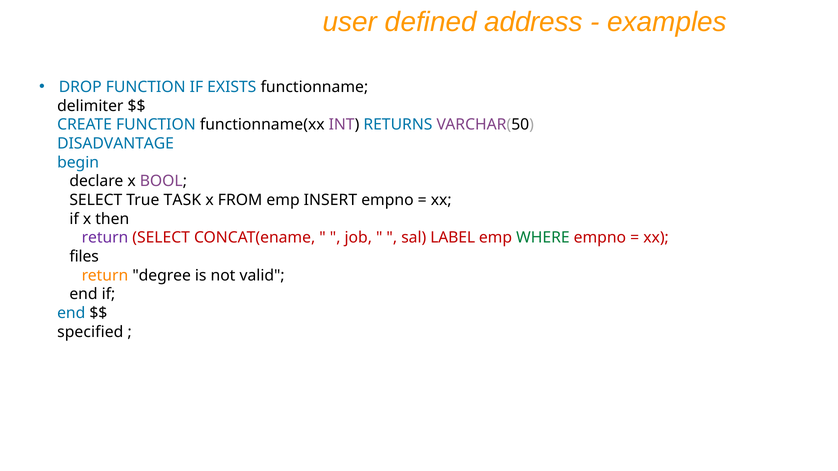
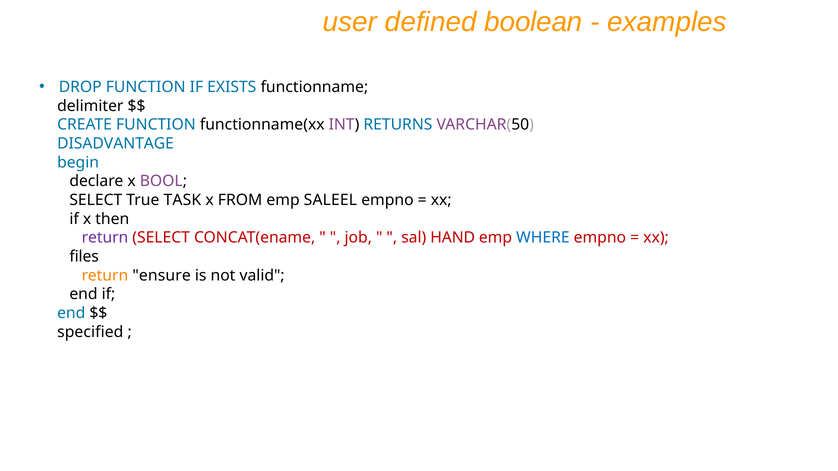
address: address -> boolean (533, 22)
INSERT: INSERT -> SALEEL (330, 200)
LABEL: LABEL -> HAND (453, 238)
WHERE colour: green -> blue (543, 238)
degree: degree -> ensure (162, 276)
